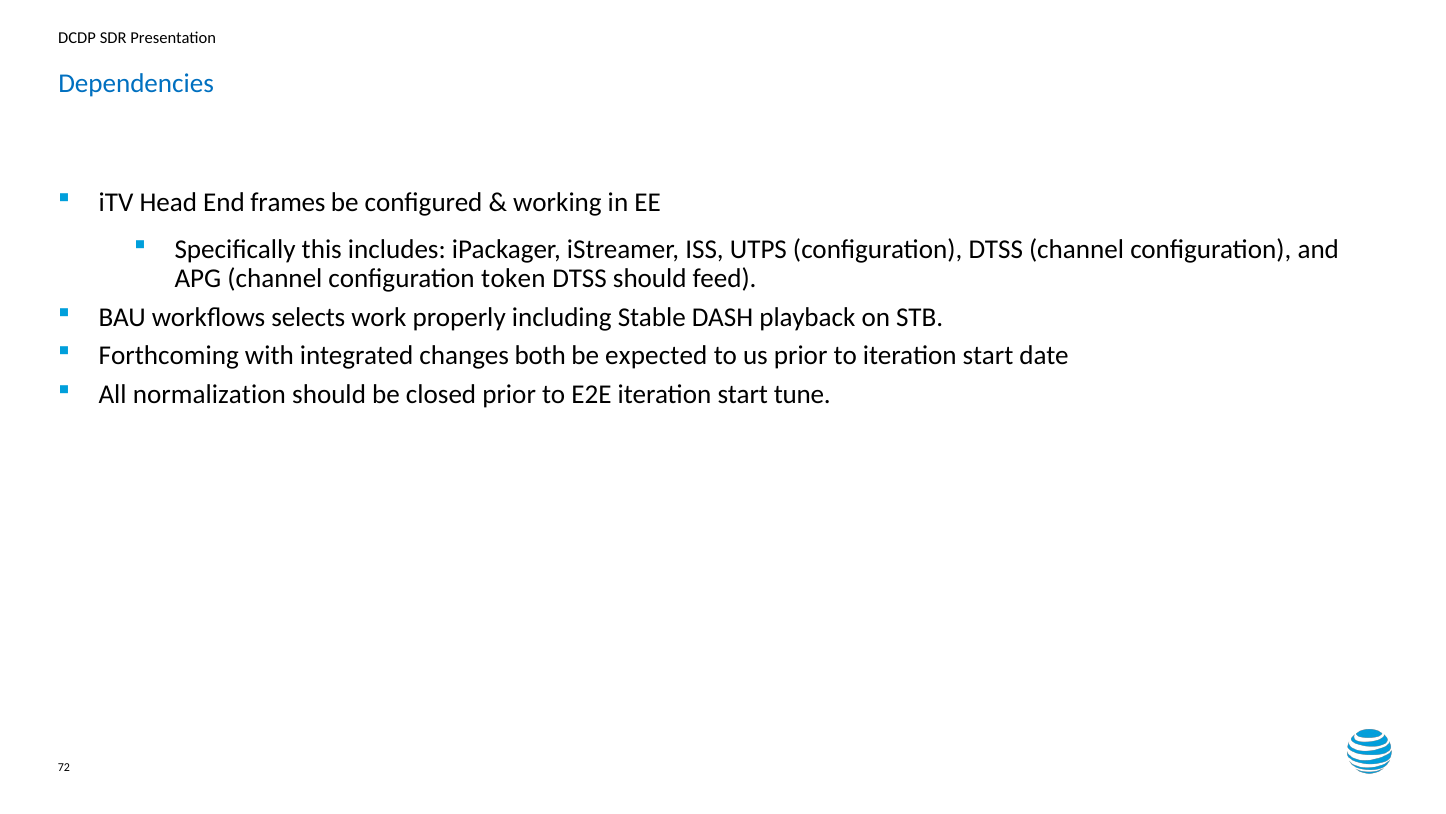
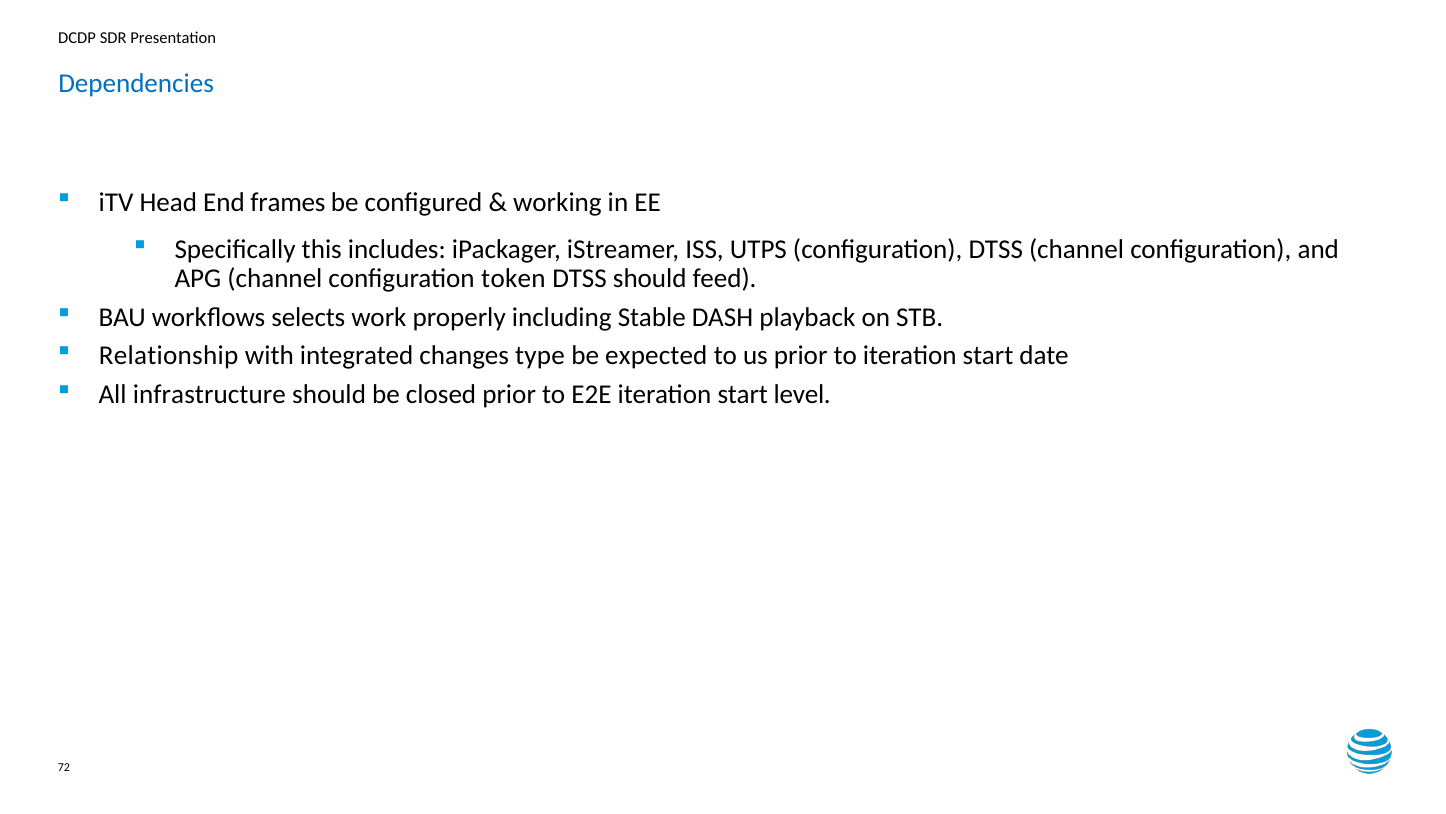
Forthcoming: Forthcoming -> Relationship (169, 356)
both: both -> type (540, 356)
normalization: normalization -> infrastructure (209, 394)
tune: tune -> level (802, 394)
